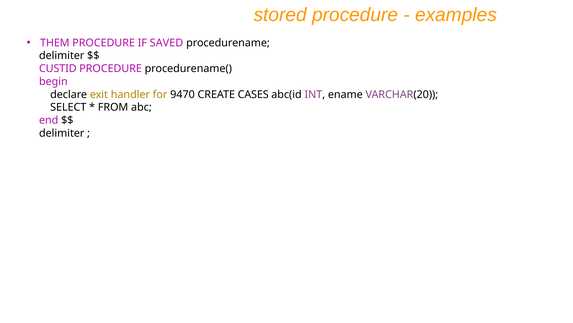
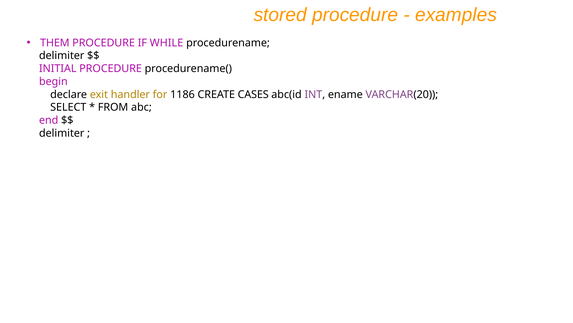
SAVED: SAVED -> WHILE (166, 43)
CUSTID: CUSTID -> INITIAL (58, 69)
9470: 9470 -> 1186 (183, 94)
